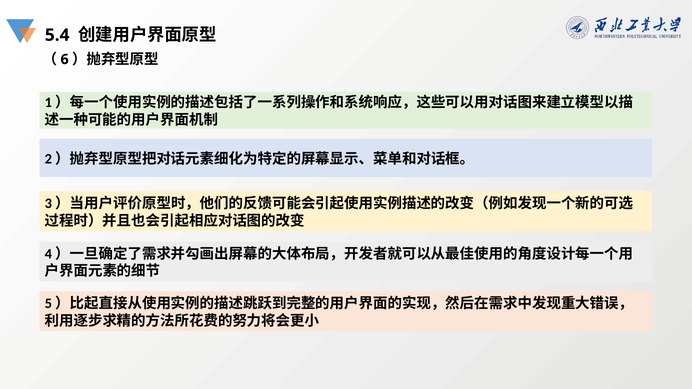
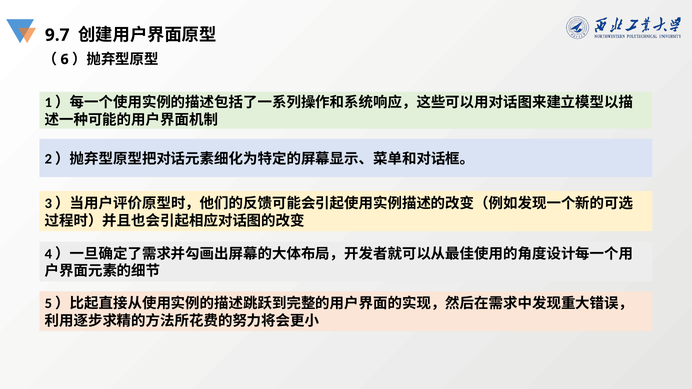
5.4: 5.4 -> 9.7 (57, 35)
